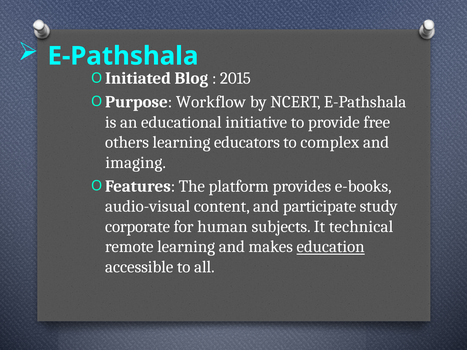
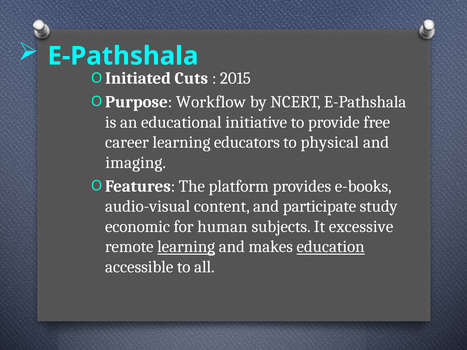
Blog: Blog -> Cuts (191, 78)
others: others -> career (127, 142)
complex: complex -> physical (330, 142)
corporate: corporate -> economic (138, 227)
technical: technical -> excessive (361, 227)
learning underline: none -> present (186, 247)
